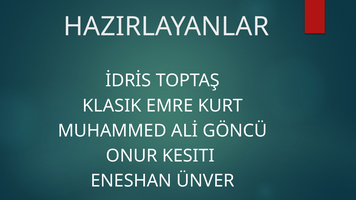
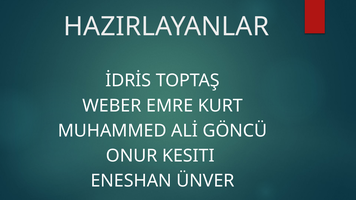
KLASIK: KLASIK -> WEBER (112, 106)
